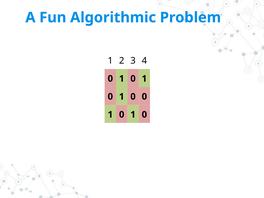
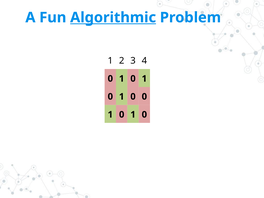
Algorithmic underline: none -> present (113, 17)
